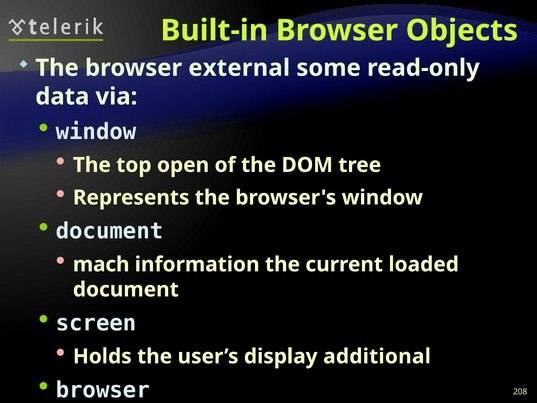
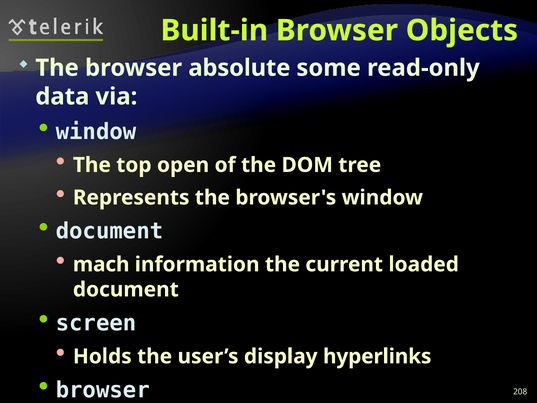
external: external -> absolute (239, 68)
additional: additional -> hyperlinks (377, 356)
